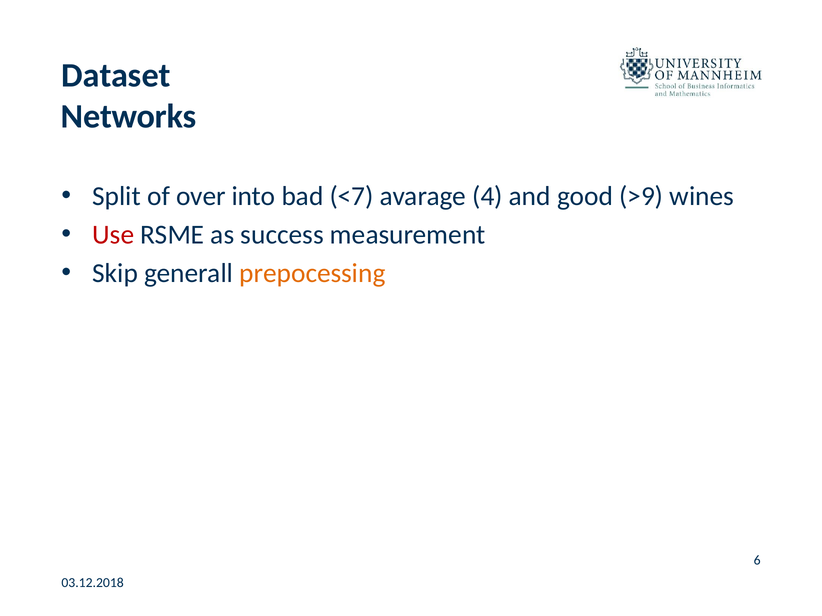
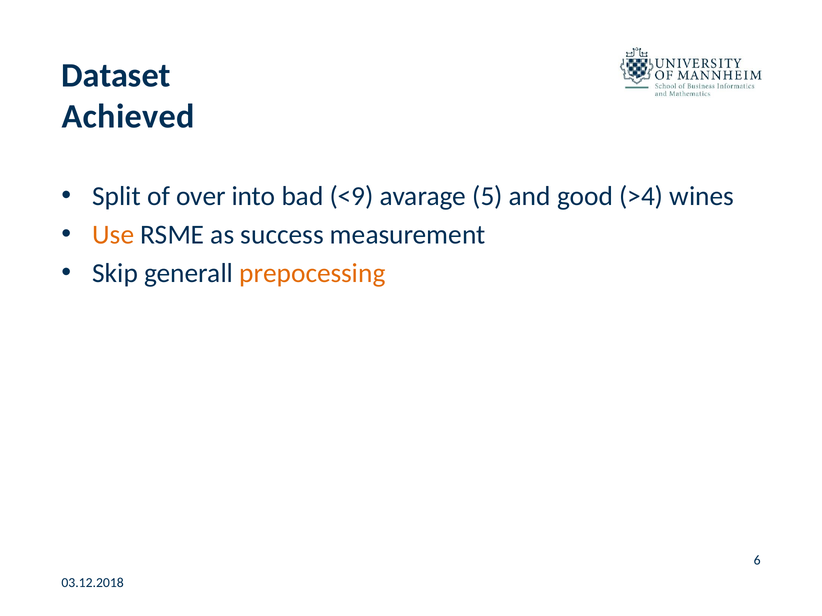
Networks: Networks -> Achieved (128, 117)
<7: <7 -> <9 (352, 197)
4: 4 -> 5 (488, 197)
>9: >9 -> >4 (641, 197)
Use colour: red -> orange (113, 235)
